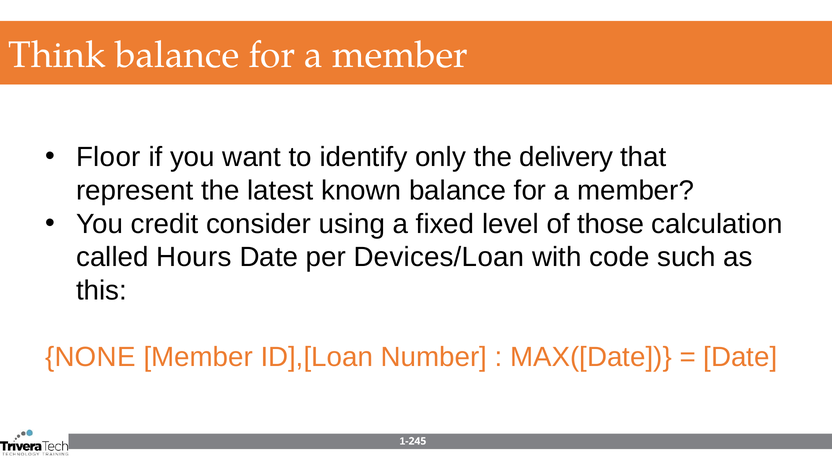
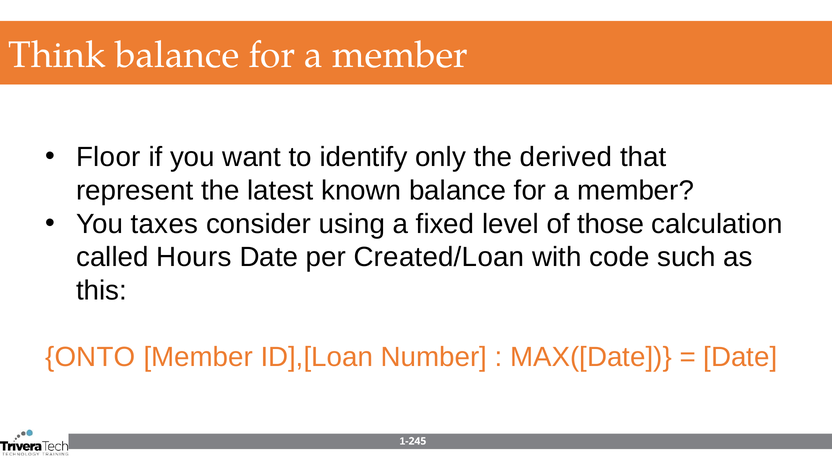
delivery: delivery -> derived (566, 157)
credit: credit -> taxes (164, 224)
Devices/Loan: Devices/Loan -> Created/Loan (439, 257)
NONE: NONE -> ONTO (90, 357)
